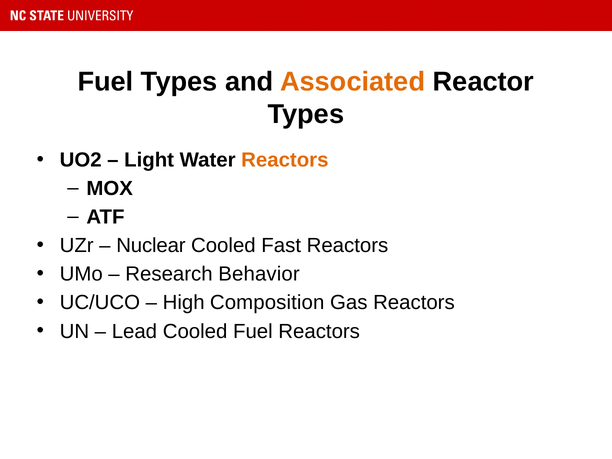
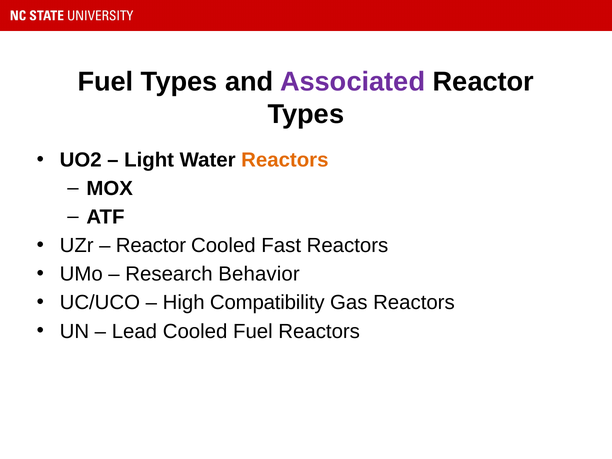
Associated colour: orange -> purple (353, 82)
Nuclear: Nuclear -> Reactor (151, 246)
Composition: Composition -> Compatibility (267, 303)
